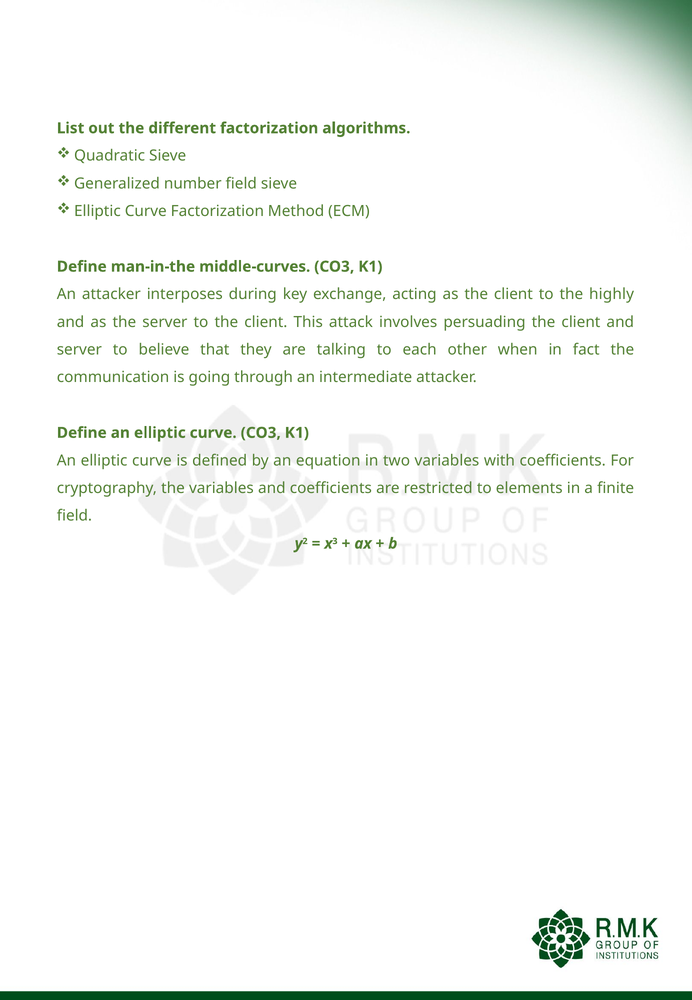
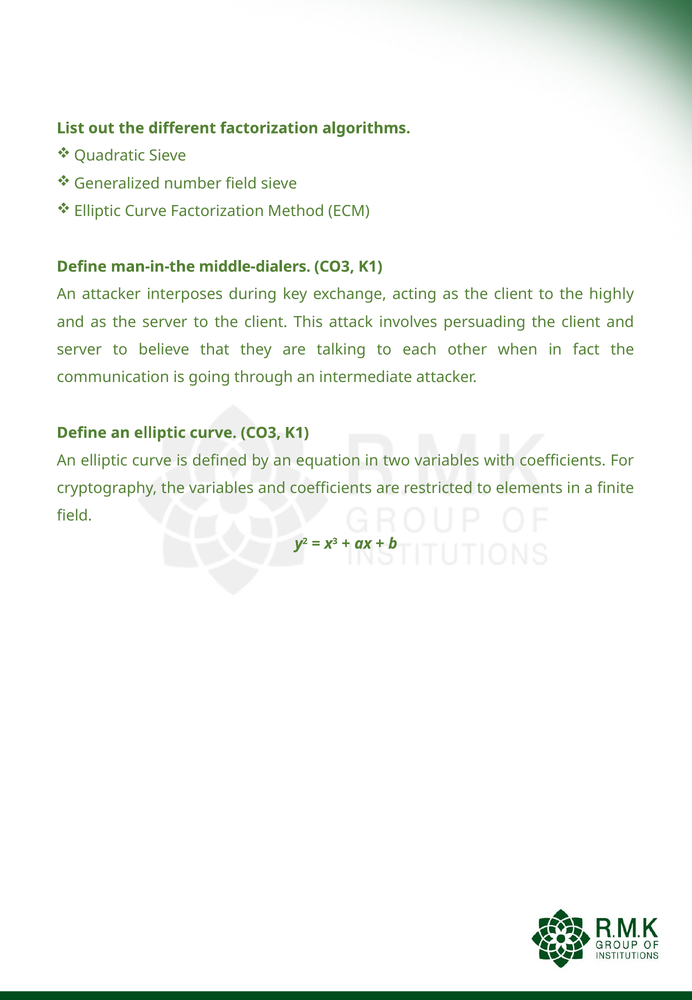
middle-curves: middle-curves -> middle-dialers (255, 267)
